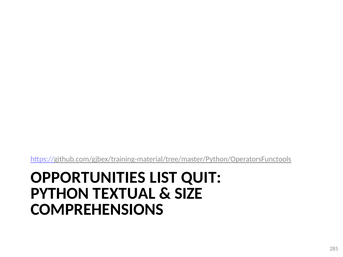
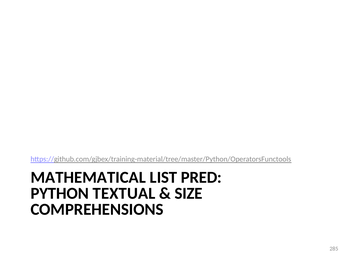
OPPORTUNITIES: OPPORTUNITIES -> MATHEMATICAL (88, 178)
QUIT: QUIT -> PRED (201, 178)
